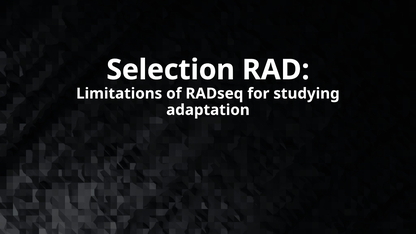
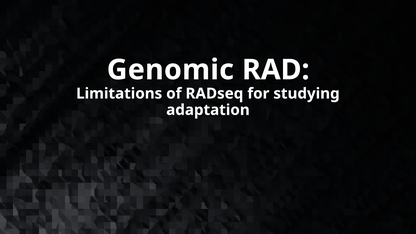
Selection: Selection -> Genomic (170, 70)
